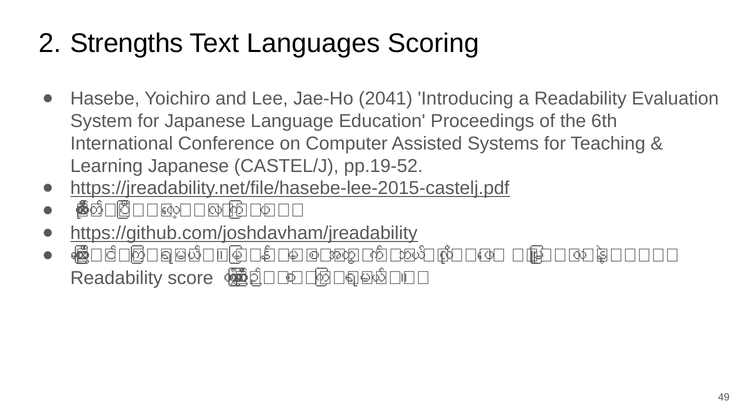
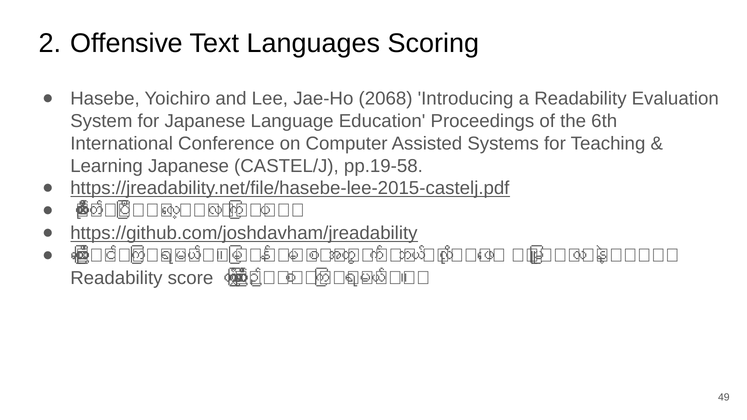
Strengths: Strengths -> Offensive (127, 43)
2041: 2041 -> 2068 (386, 99)
pp.19-52: pp.19-52 -> pp.19-58 (383, 166)
